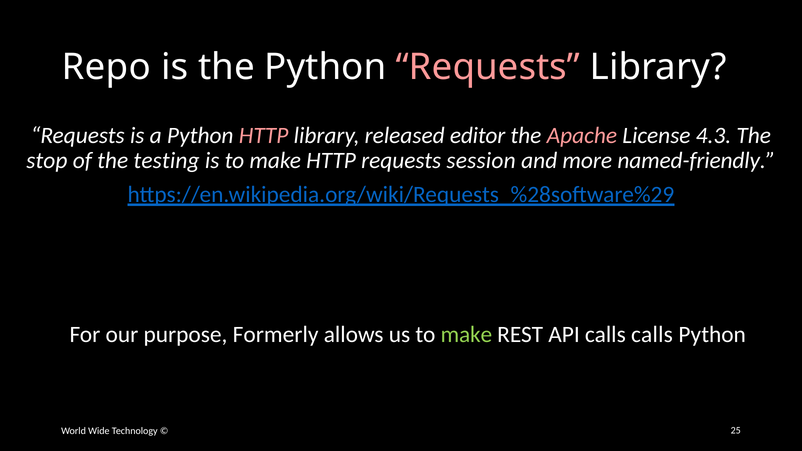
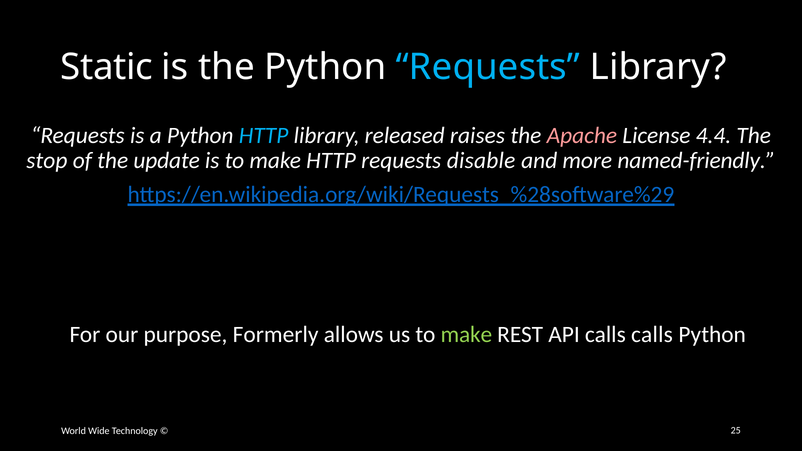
Repo: Repo -> Static (107, 67)
Requests colour: pink -> light blue (488, 67)
HTTP colour: pink -> light blue (264, 136)
editor: editor -> raises (477, 136)
4.3: 4.3 -> 4.4 (713, 136)
testing: testing -> update (167, 161)
session: session -> disable (481, 161)
